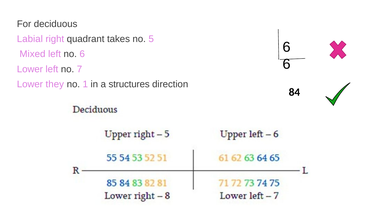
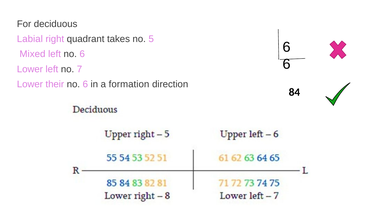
they: they -> their (55, 84)
1: 1 -> 6 (85, 84)
structures: structures -> formation (129, 84)
